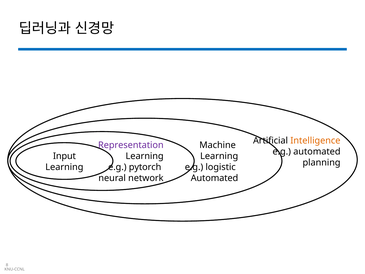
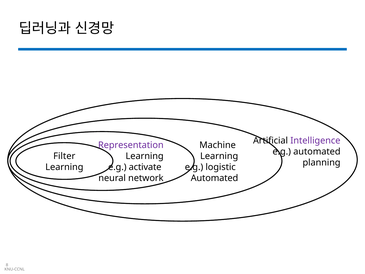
Intelligence colour: orange -> purple (315, 140)
Input: Input -> Filter (64, 156)
pytorch: pytorch -> activate (145, 167)
